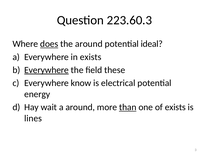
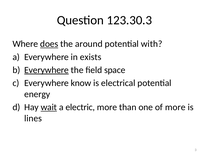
223.60.3: 223.60.3 -> 123.30.3 (129, 20)
ideal: ideal -> with (152, 44)
these: these -> space (115, 70)
wait underline: none -> present (49, 107)
a around: around -> electric (80, 107)
than underline: present -> none (128, 107)
of exists: exists -> more (175, 107)
